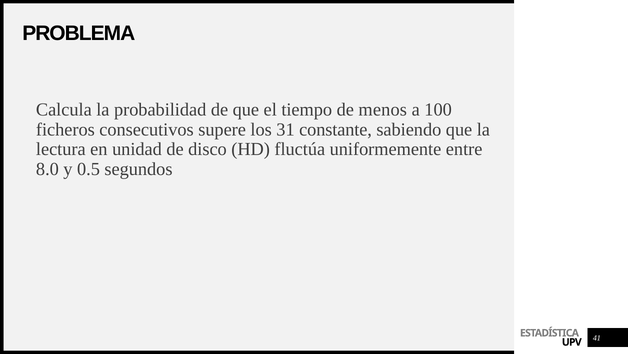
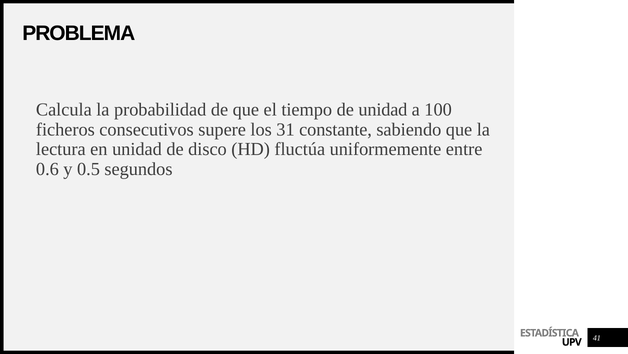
de menos: menos -> unidad (383, 109)
8.0: 8.0 -> 0.6 (47, 169)
